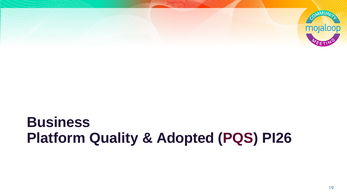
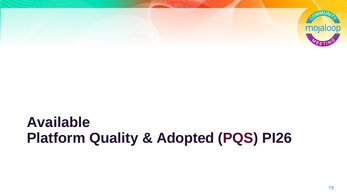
Business: Business -> Available (58, 123)
